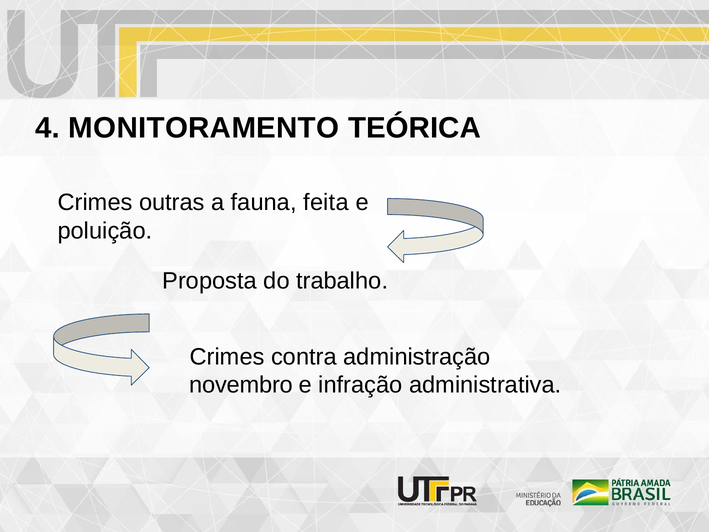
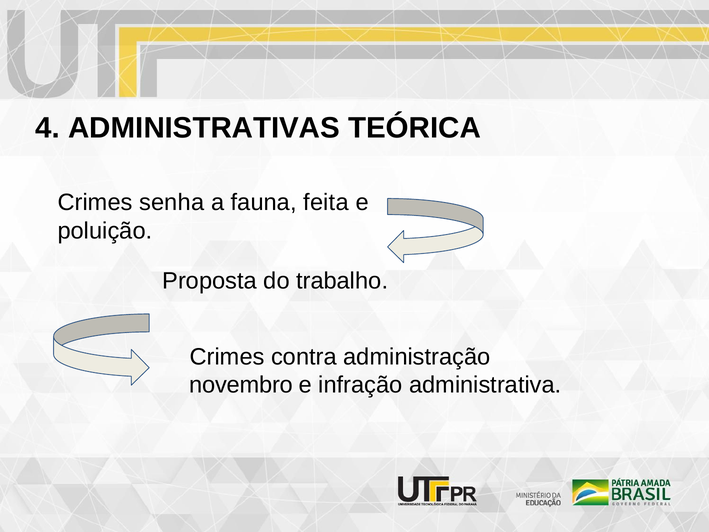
MONITORAMENTO: MONITORAMENTO -> ADMINISTRATIVAS (204, 128)
outras: outras -> senha (172, 202)
